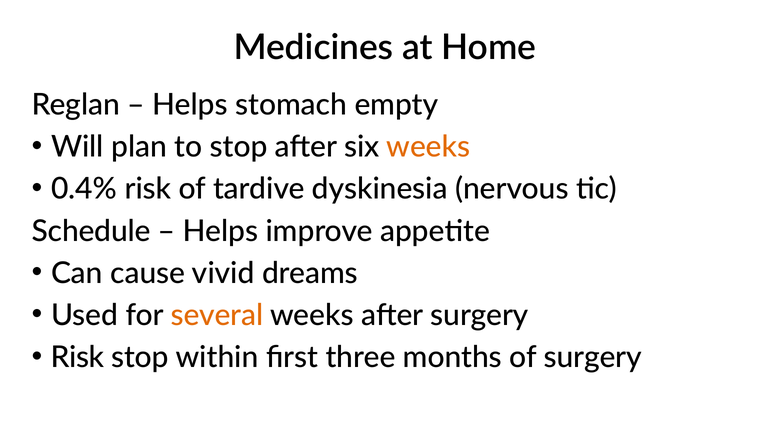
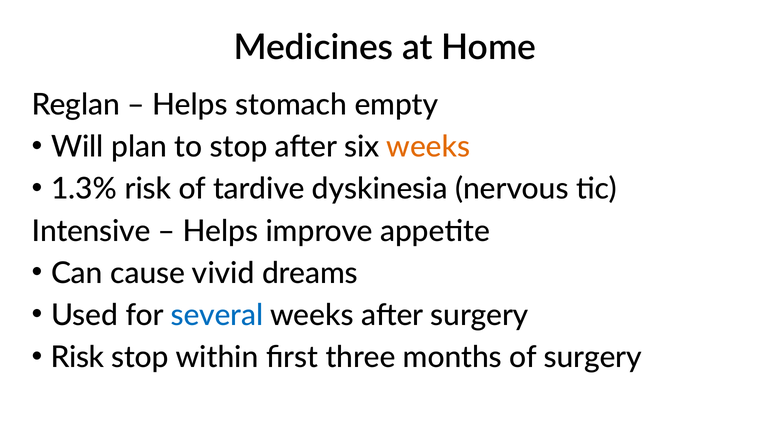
0.4%: 0.4% -> 1.3% (84, 189)
Schedule: Schedule -> Intensive (91, 231)
several colour: orange -> blue (217, 315)
